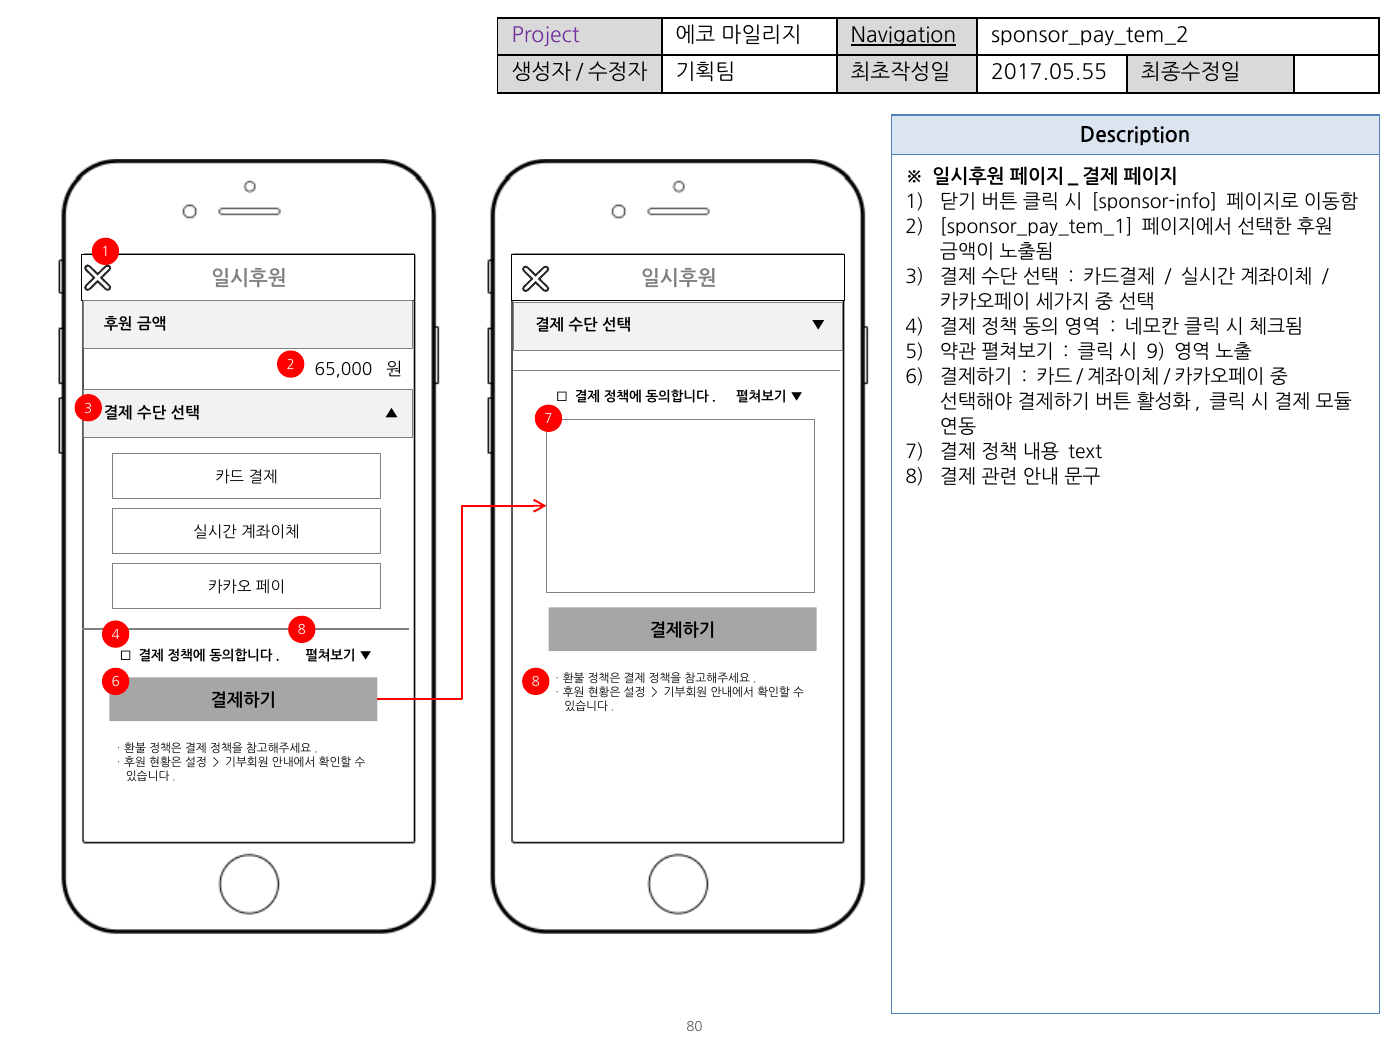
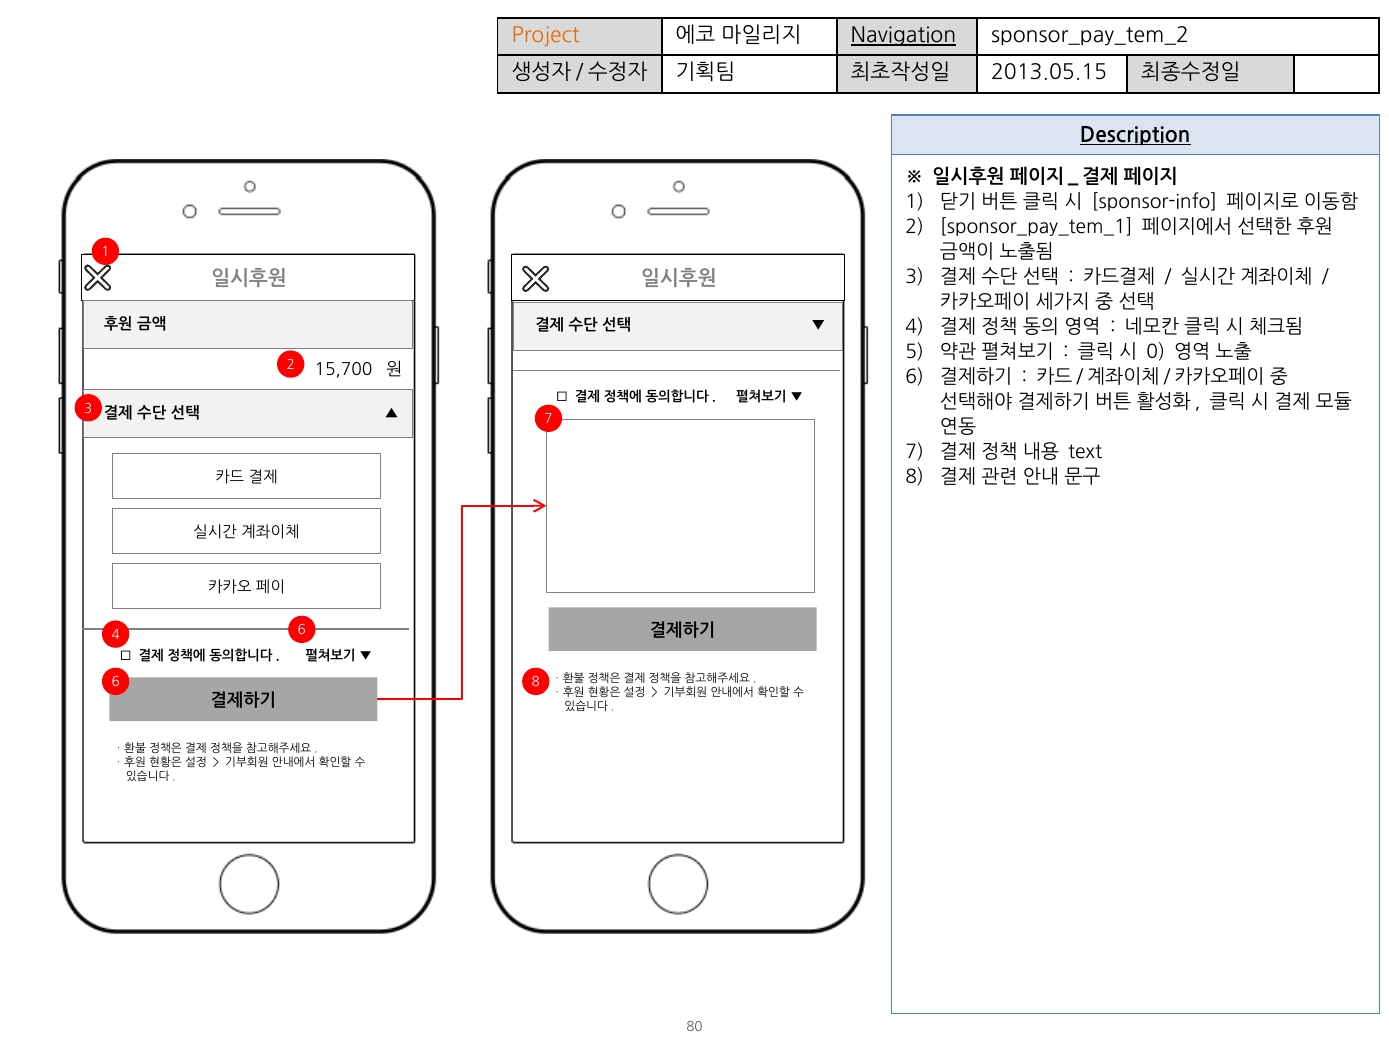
Project colour: purple -> orange (546, 36)
2017.05.55: 2017.05.55 -> 2013.05.15 (1049, 73)
Description underline: none -> present (1135, 135)
9: 9 -> 0 (1156, 352)
65,000: 65,000 -> 15,700 (344, 370)
4 8: 8 -> 6 (302, 630)
